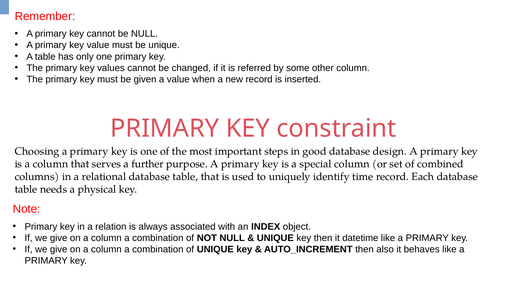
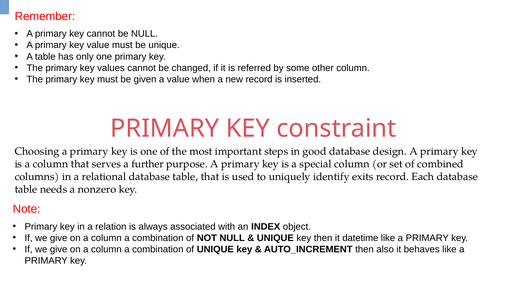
time: time -> exits (363, 177)
physical: physical -> nonzero (97, 190)
